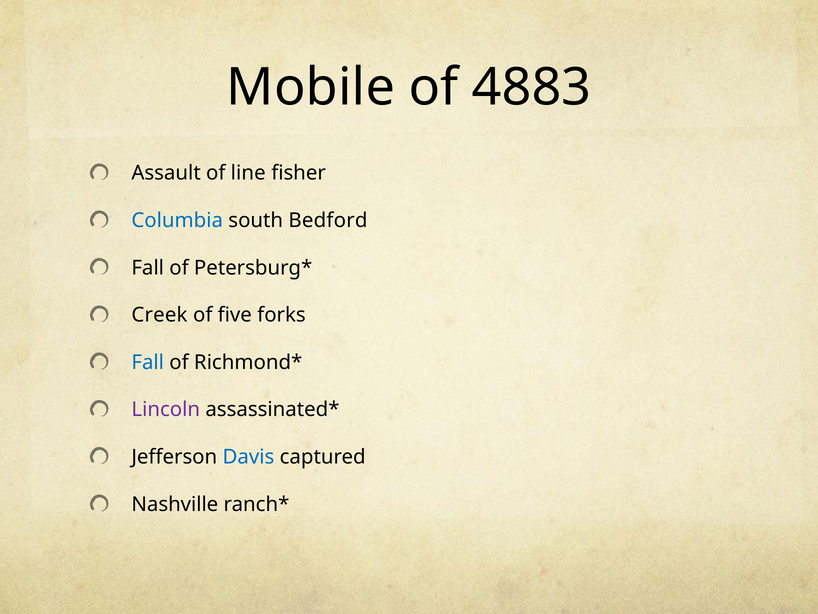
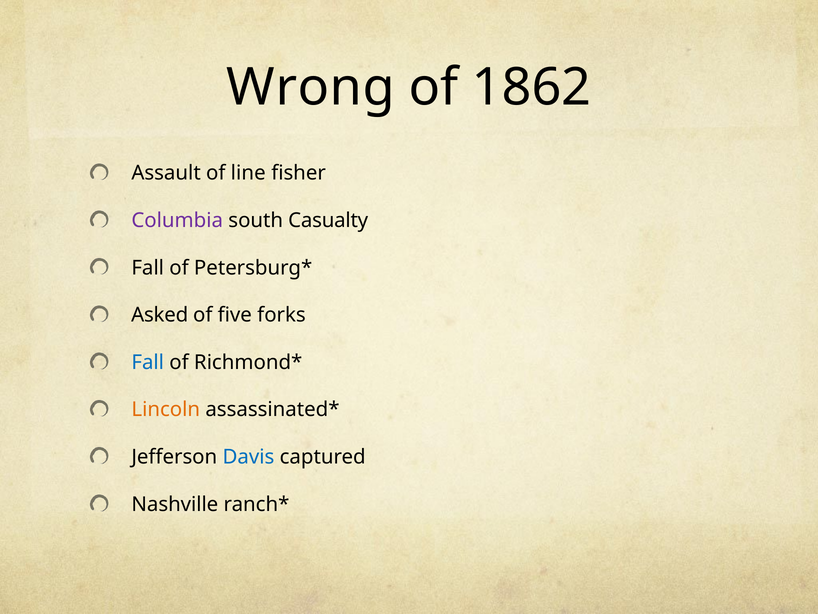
Mobile: Mobile -> Wrong (311, 87)
4883: 4883 -> 1862 (532, 87)
Columbia colour: blue -> purple (177, 220)
Bedford: Bedford -> Casualty (328, 220)
Creek: Creek -> Asked (160, 315)
Lincoln colour: purple -> orange (166, 409)
